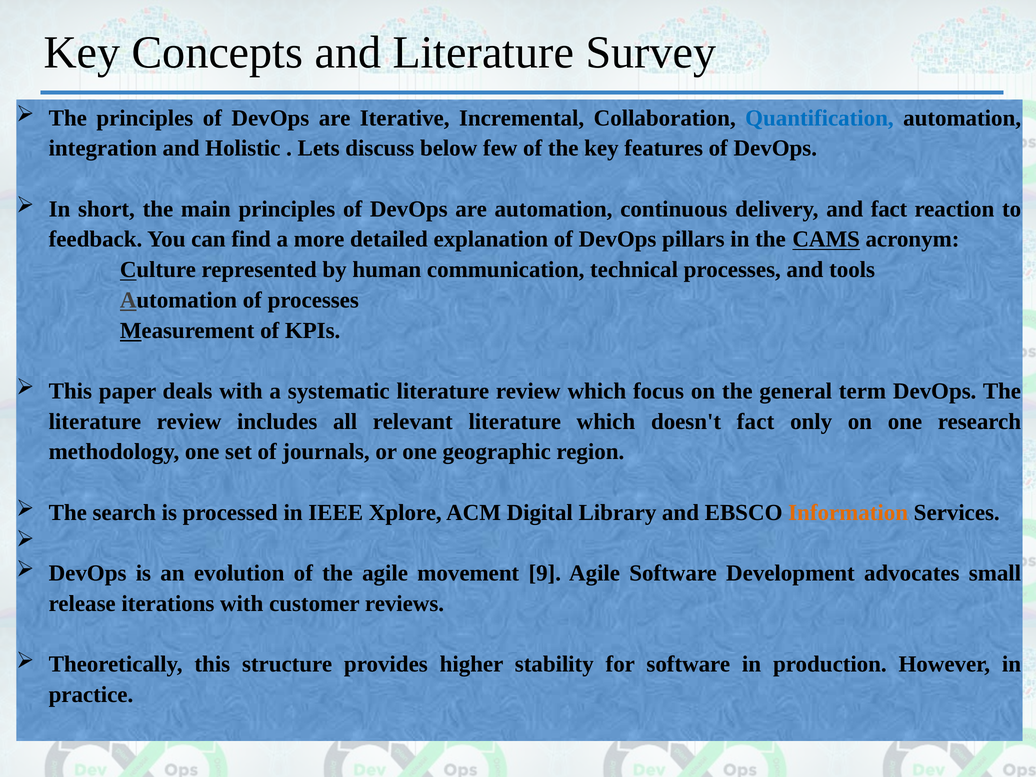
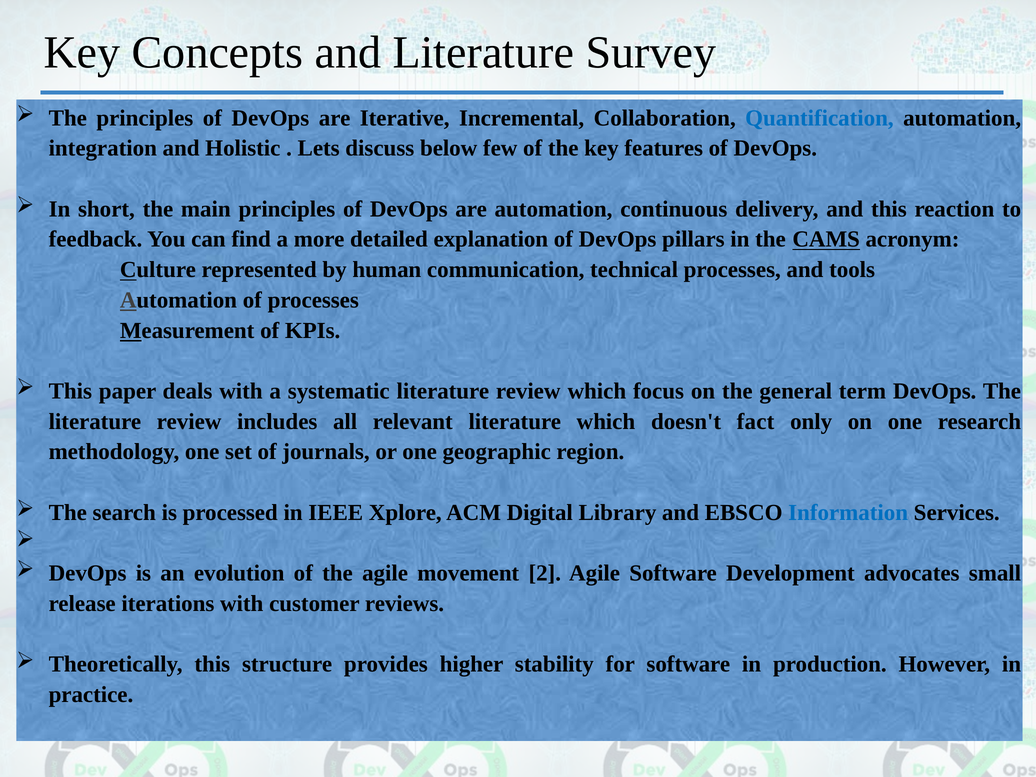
and fact: fact -> this (889, 209)
Information colour: orange -> blue (848, 512)
9: 9 -> 2 (545, 573)
